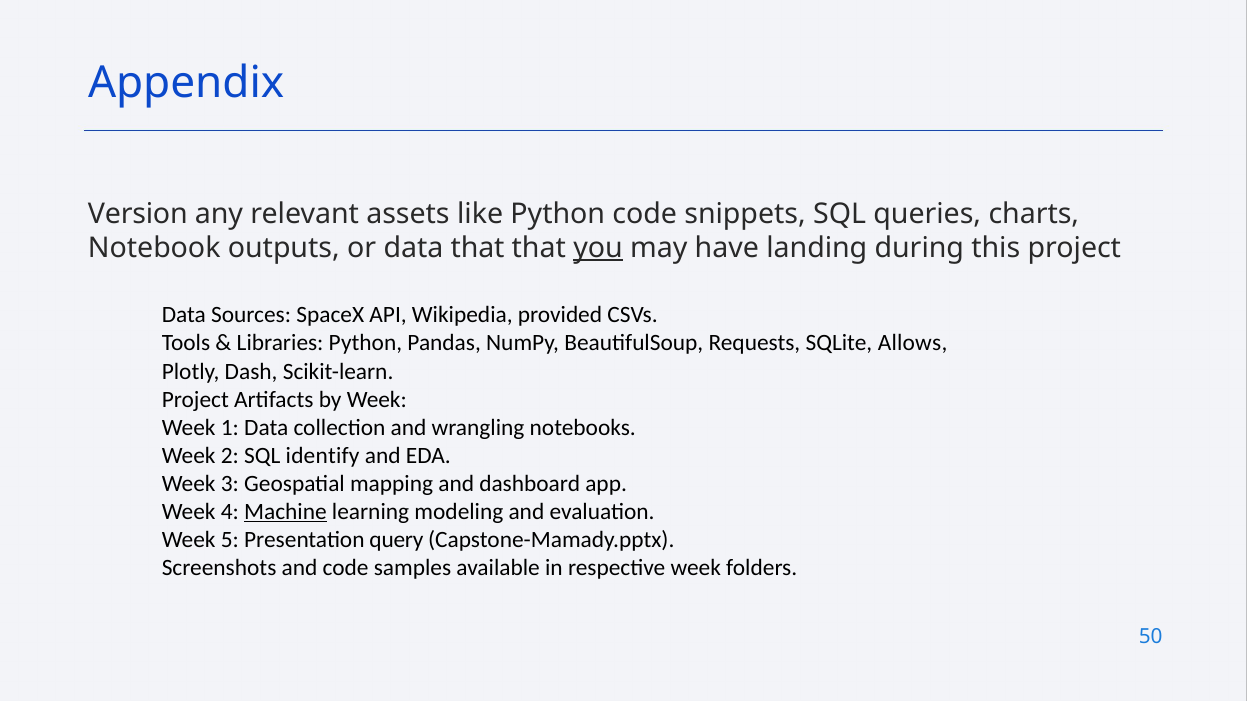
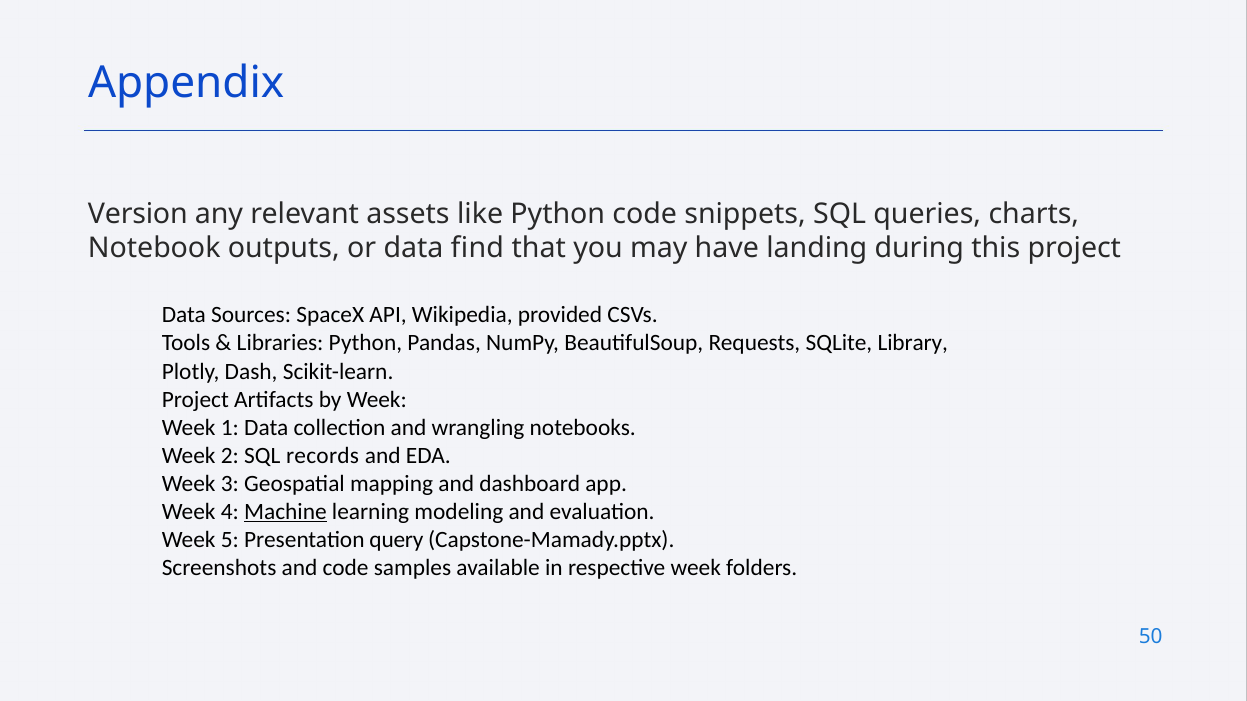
data that: that -> find (477, 248)
you underline: present -> none (598, 248)
Allows: Allows -> Library (913, 343)
identify: identify -> records (323, 456)
